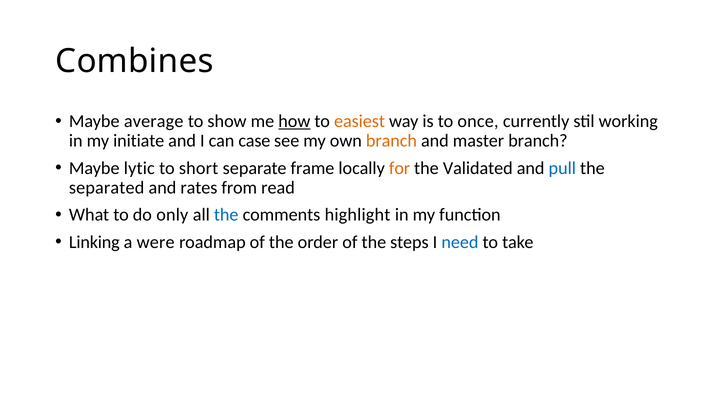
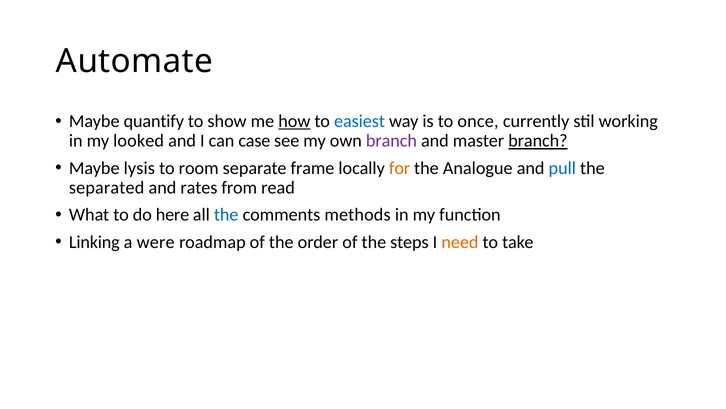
Combines: Combines -> Automate (134, 61)
average: average -> quantify (154, 121)
easiest colour: orange -> blue (359, 121)
initiate: initiate -> looked (139, 141)
branch colour: orange -> purple (391, 141)
branch underline: none -> present (538, 141)
lytic: lytic -> lysis (139, 168)
short: short -> room (199, 168)
Validated: Validated -> Analogue (478, 168)
only: only -> here (172, 215)
highlight: highlight -> methods (358, 215)
need colour: blue -> orange (460, 242)
